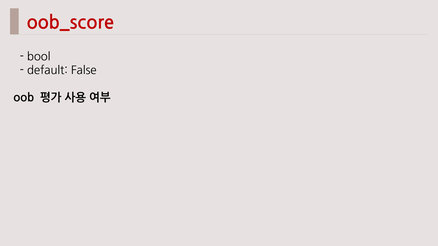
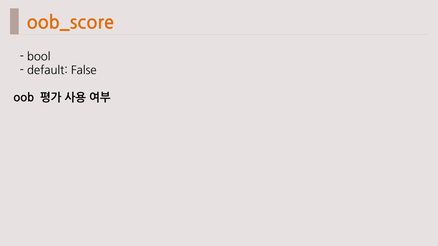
oob_score colour: red -> orange (70, 23)
